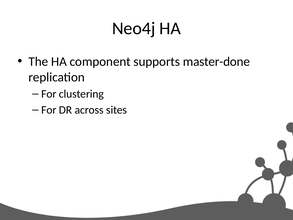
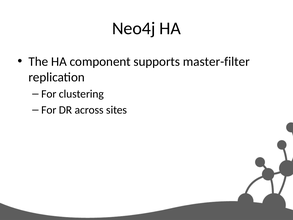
master-done: master-done -> master-filter (216, 61)
